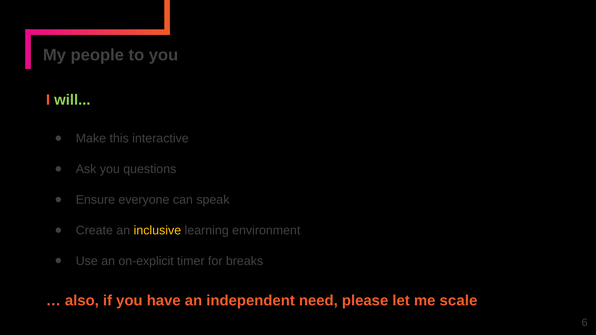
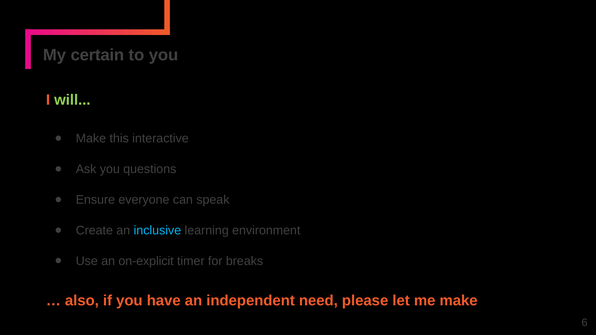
people: people -> certain (97, 55)
inclusive colour: yellow -> light blue (157, 231)
me scale: scale -> make (459, 301)
